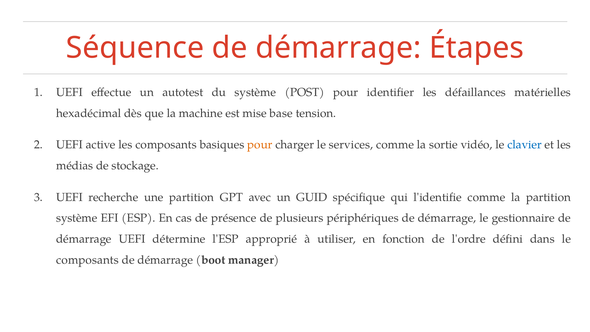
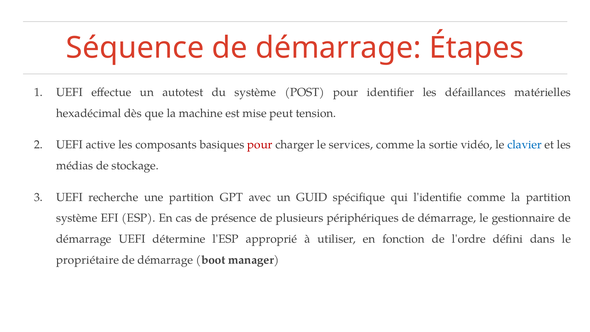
base: base -> peut (281, 113)
pour colour: orange -> red (260, 145)
composants: composants -> propriétaire (88, 260)
